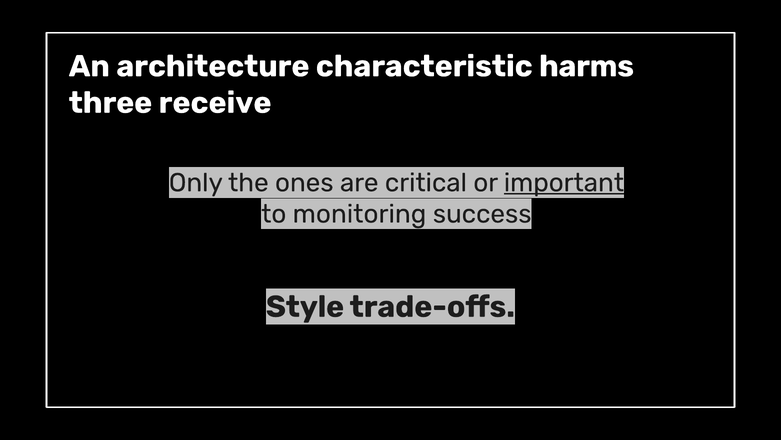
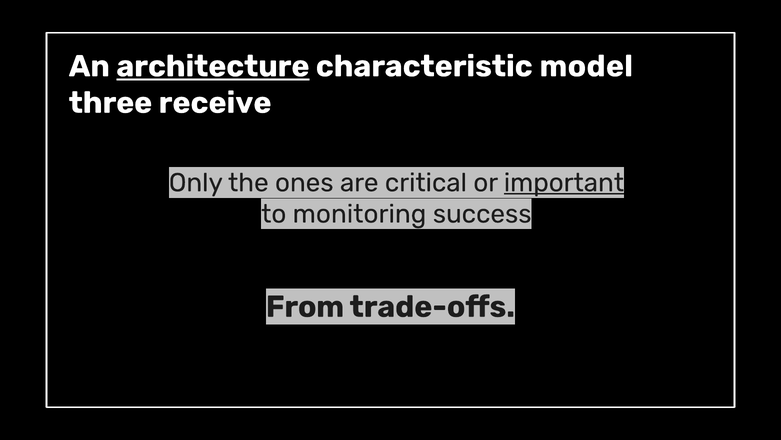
architecture underline: none -> present (213, 66)
harms: harms -> model (586, 66)
Style: Style -> From (305, 306)
